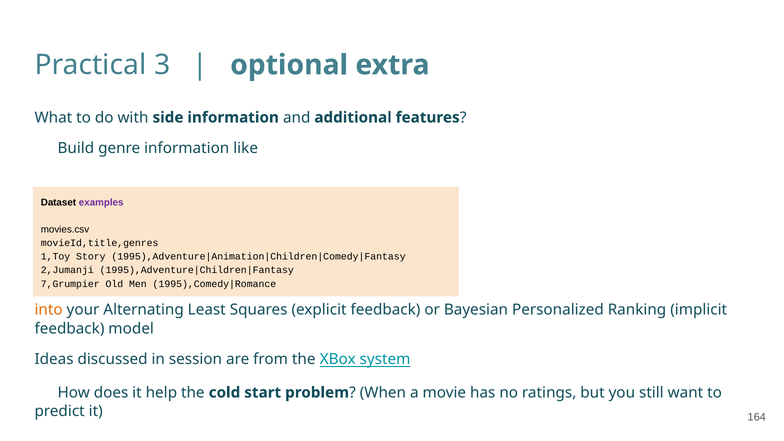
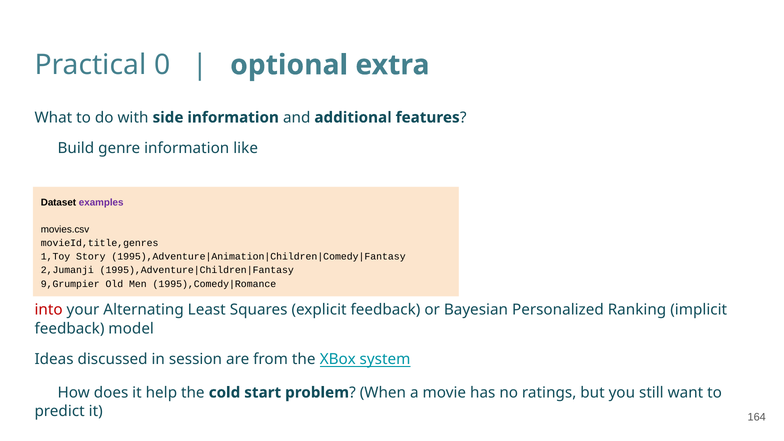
3: 3 -> 0 (162, 65)
7,Grumpier: 7,Grumpier -> 9,Grumpier (70, 284)
into colour: orange -> red (49, 310)
